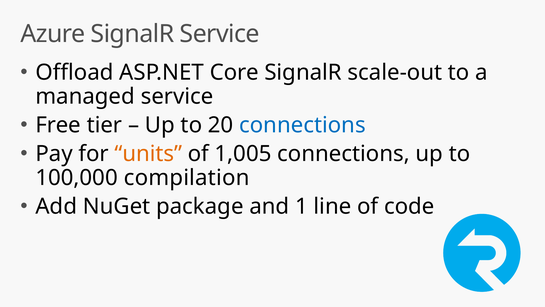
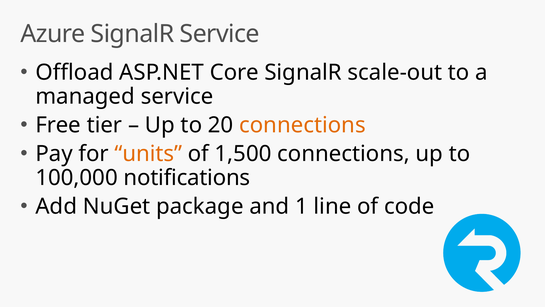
connections colour: blue -> orange (302, 125)
1,005: 1,005 -> 1,500 (243, 153)
compilation: compilation -> notifications (187, 178)
